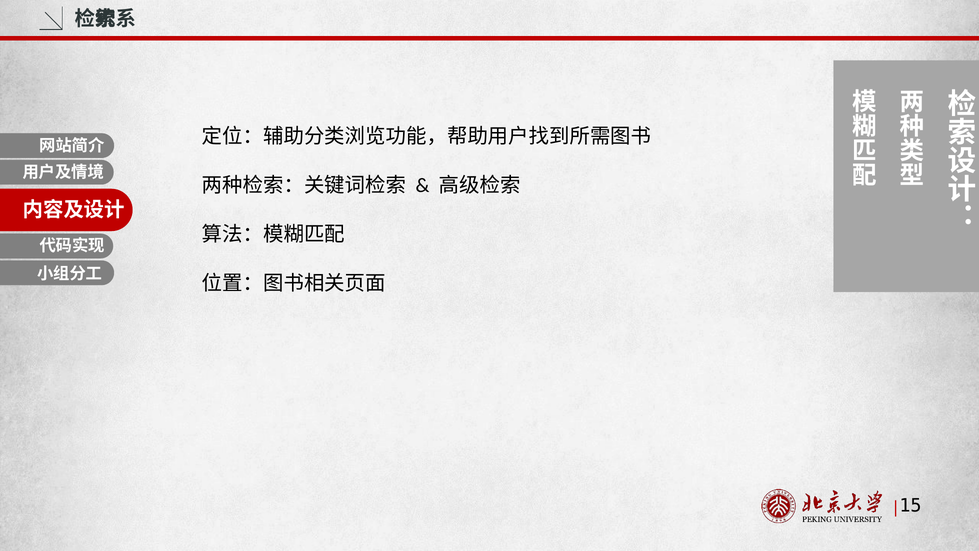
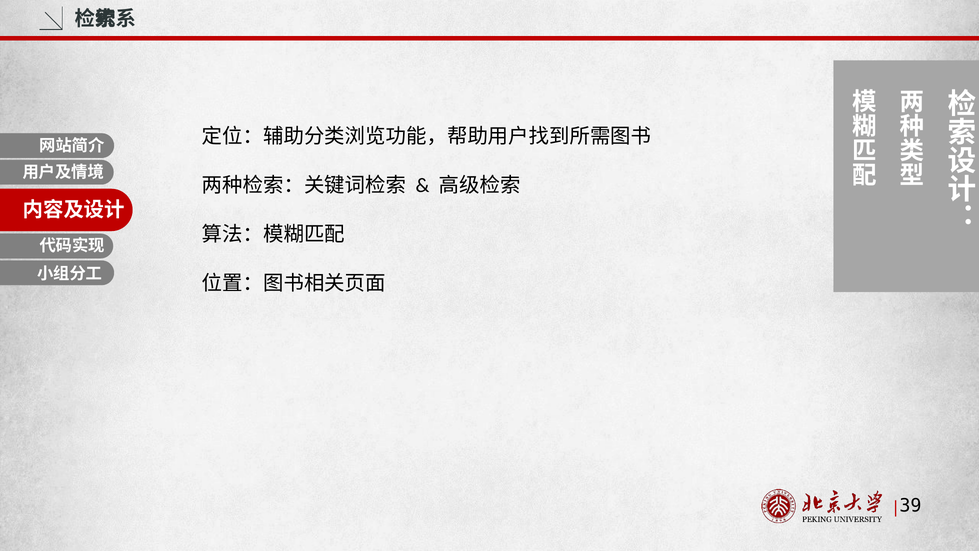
15: 15 -> 39 (911, 505)
